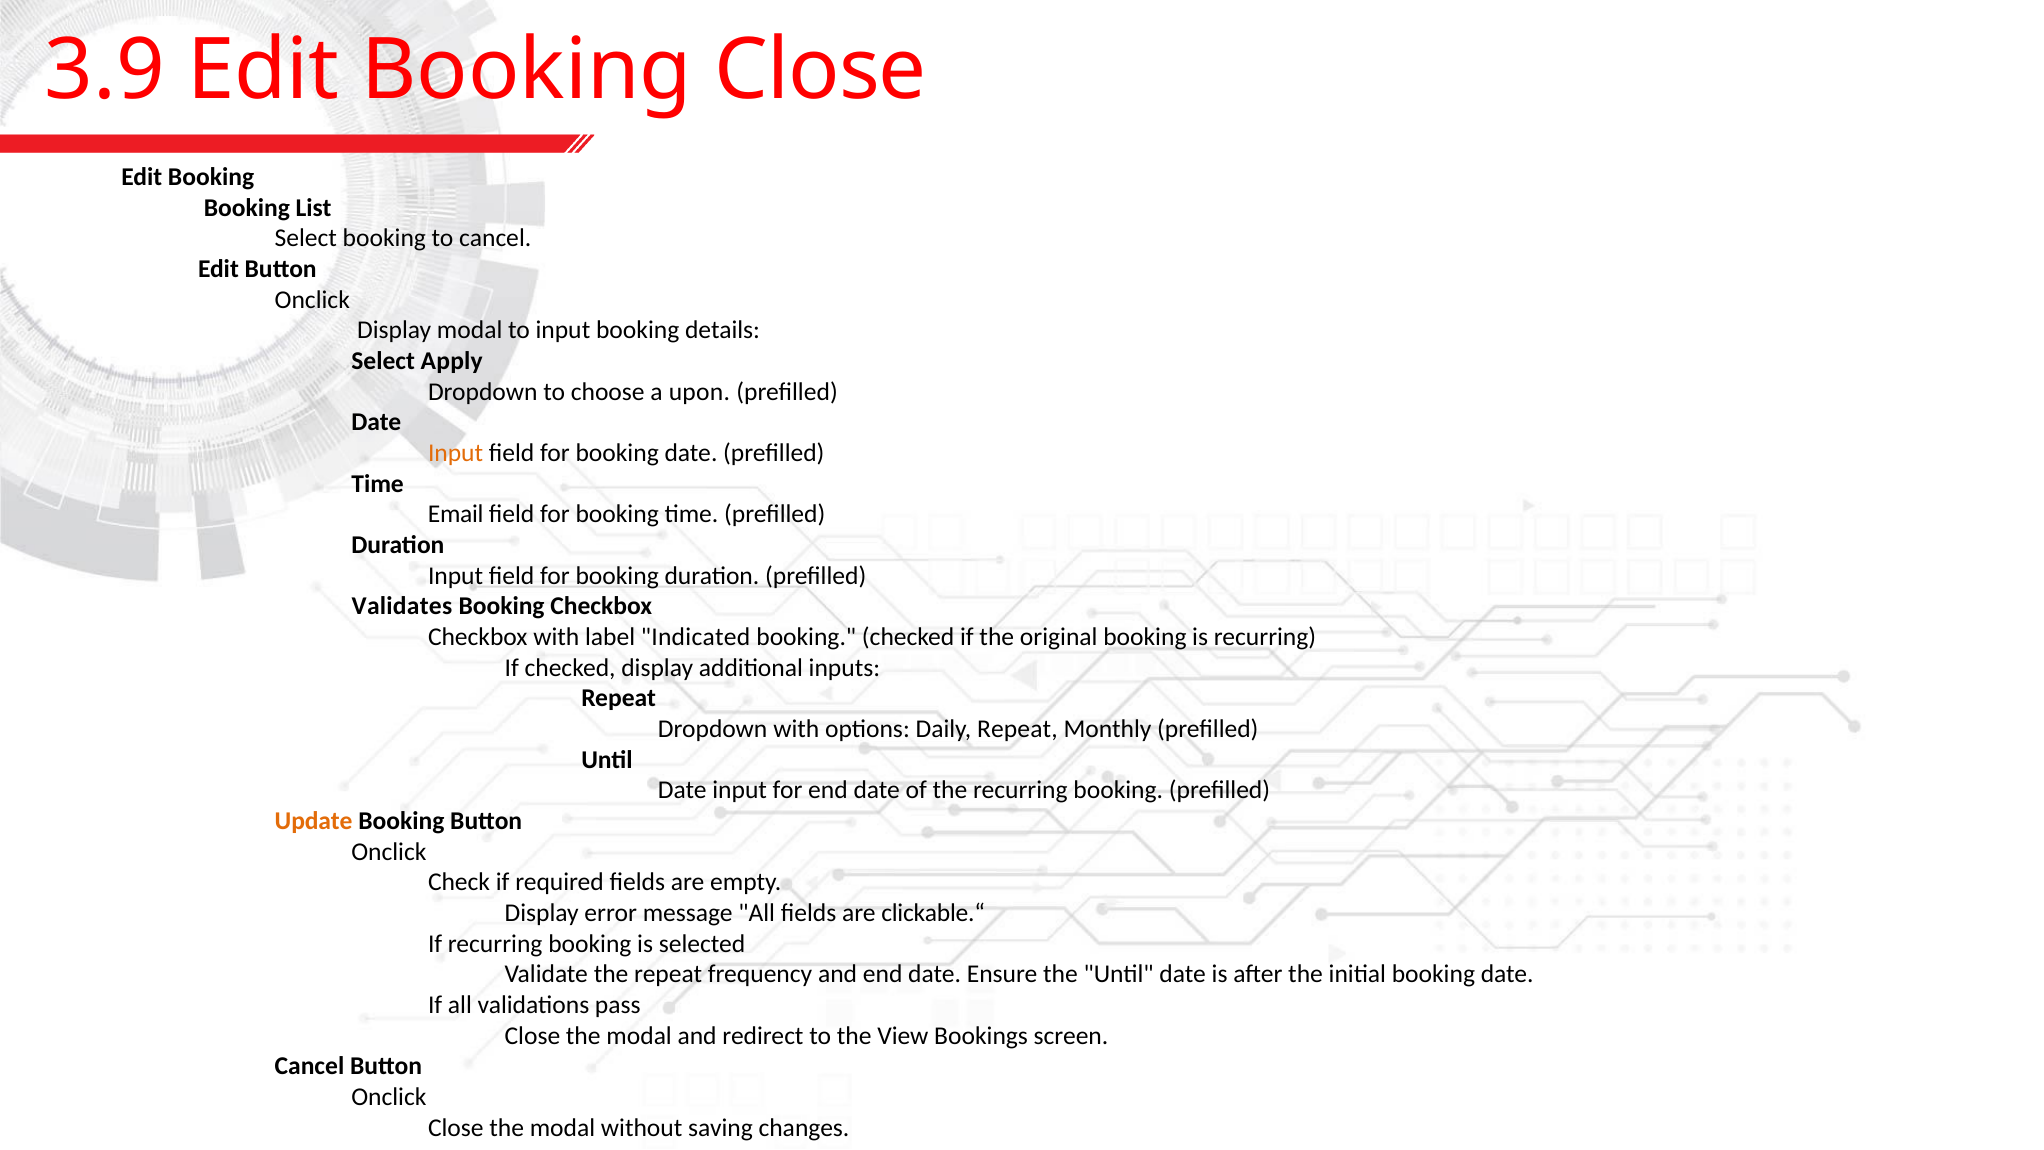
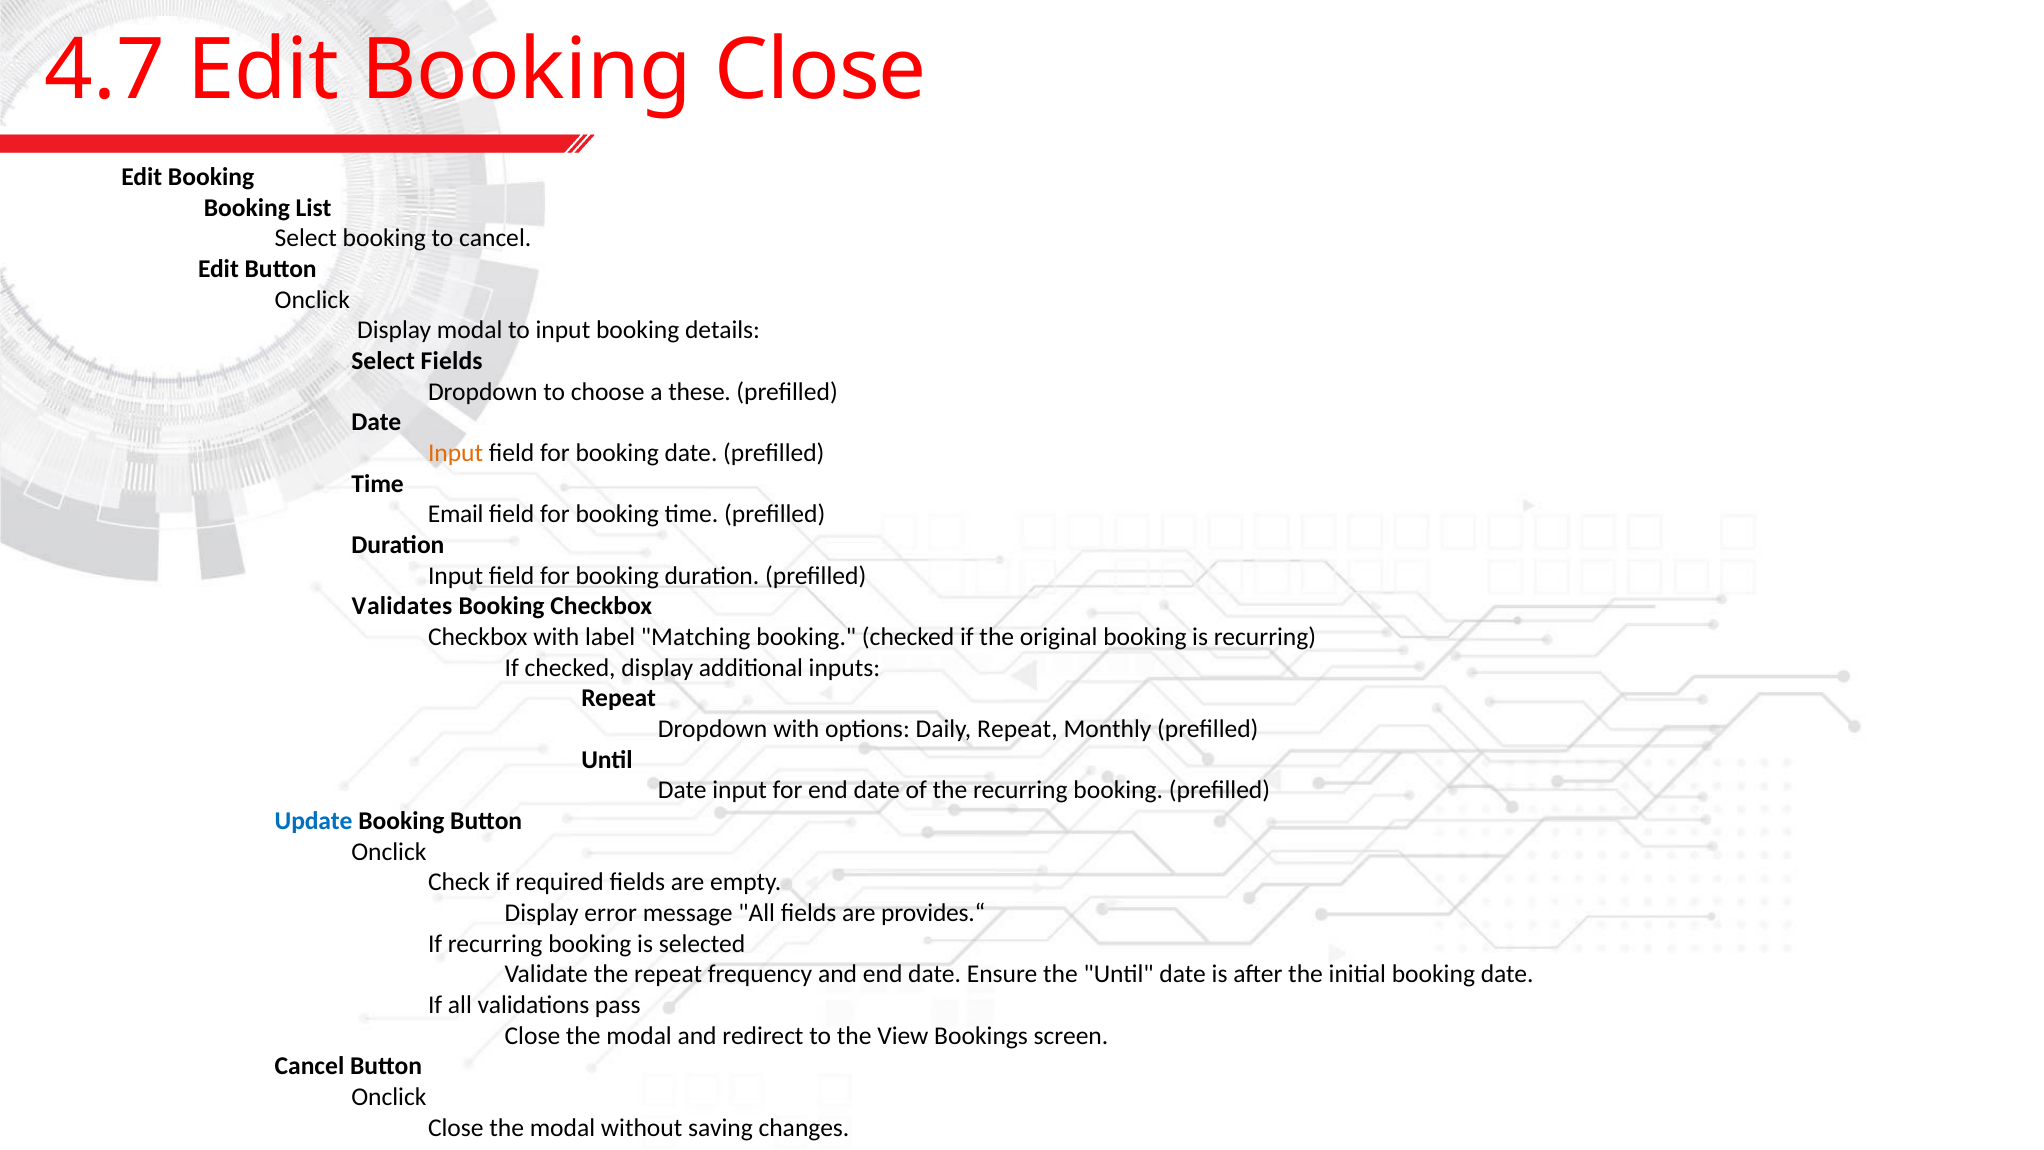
3.9: 3.9 -> 4.7 (105, 70)
Select Apply: Apply -> Fields (452, 361)
upon: upon -> these (700, 392)
Indicated: Indicated -> Matching (696, 637)
Update colour: orange -> blue (314, 821)
clickable.“: clickable.“ -> provides.“ (933, 913)
